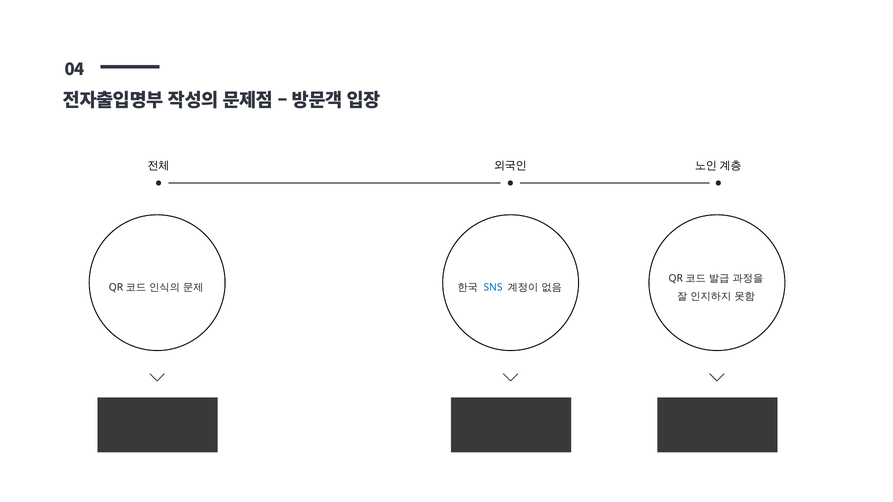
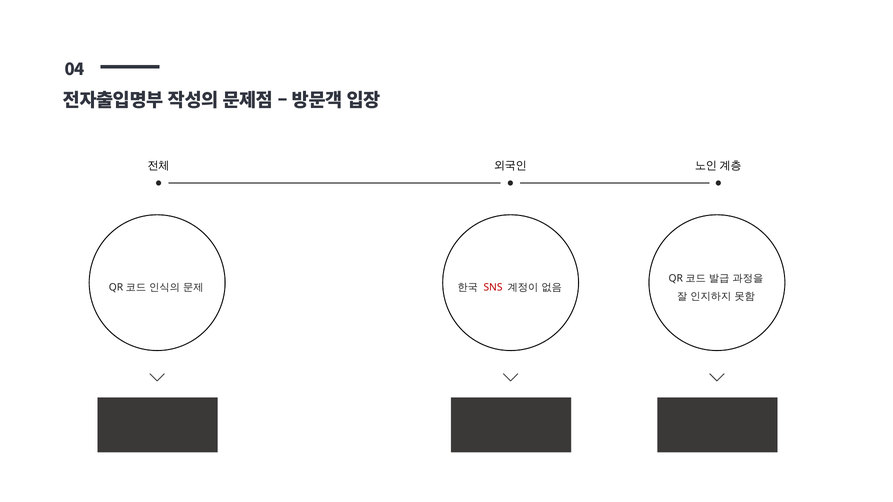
SNS colour: blue -> red (493, 288)
